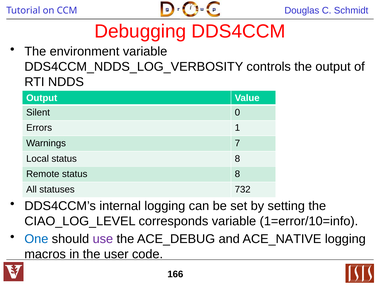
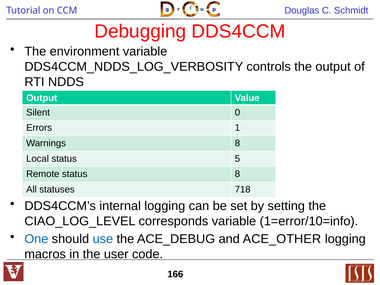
Warnings 7: 7 -> 8 (237, 143)
Local status 8: 8 -> 5 (237, 159)
732: 732 -> 718 (243, 189)
use colour: purple -> blue (103, 239)
ACE_NATIVE: ACE_NATIVE -> ACE_OTHER (282, 239)
